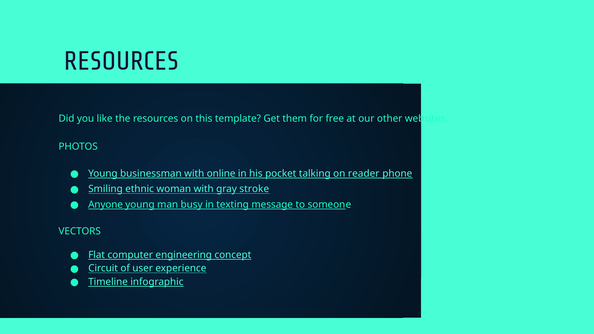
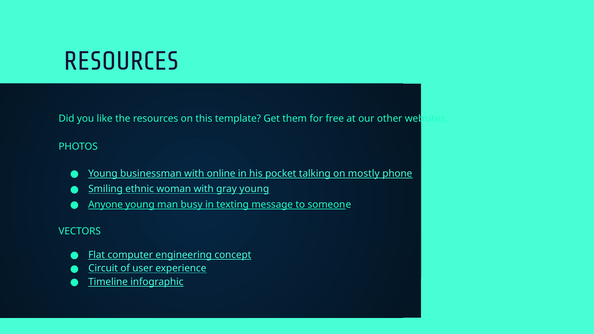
reader: reader -> mostly (364, 174)
gray stroke: stroke -> young (254, 189)
